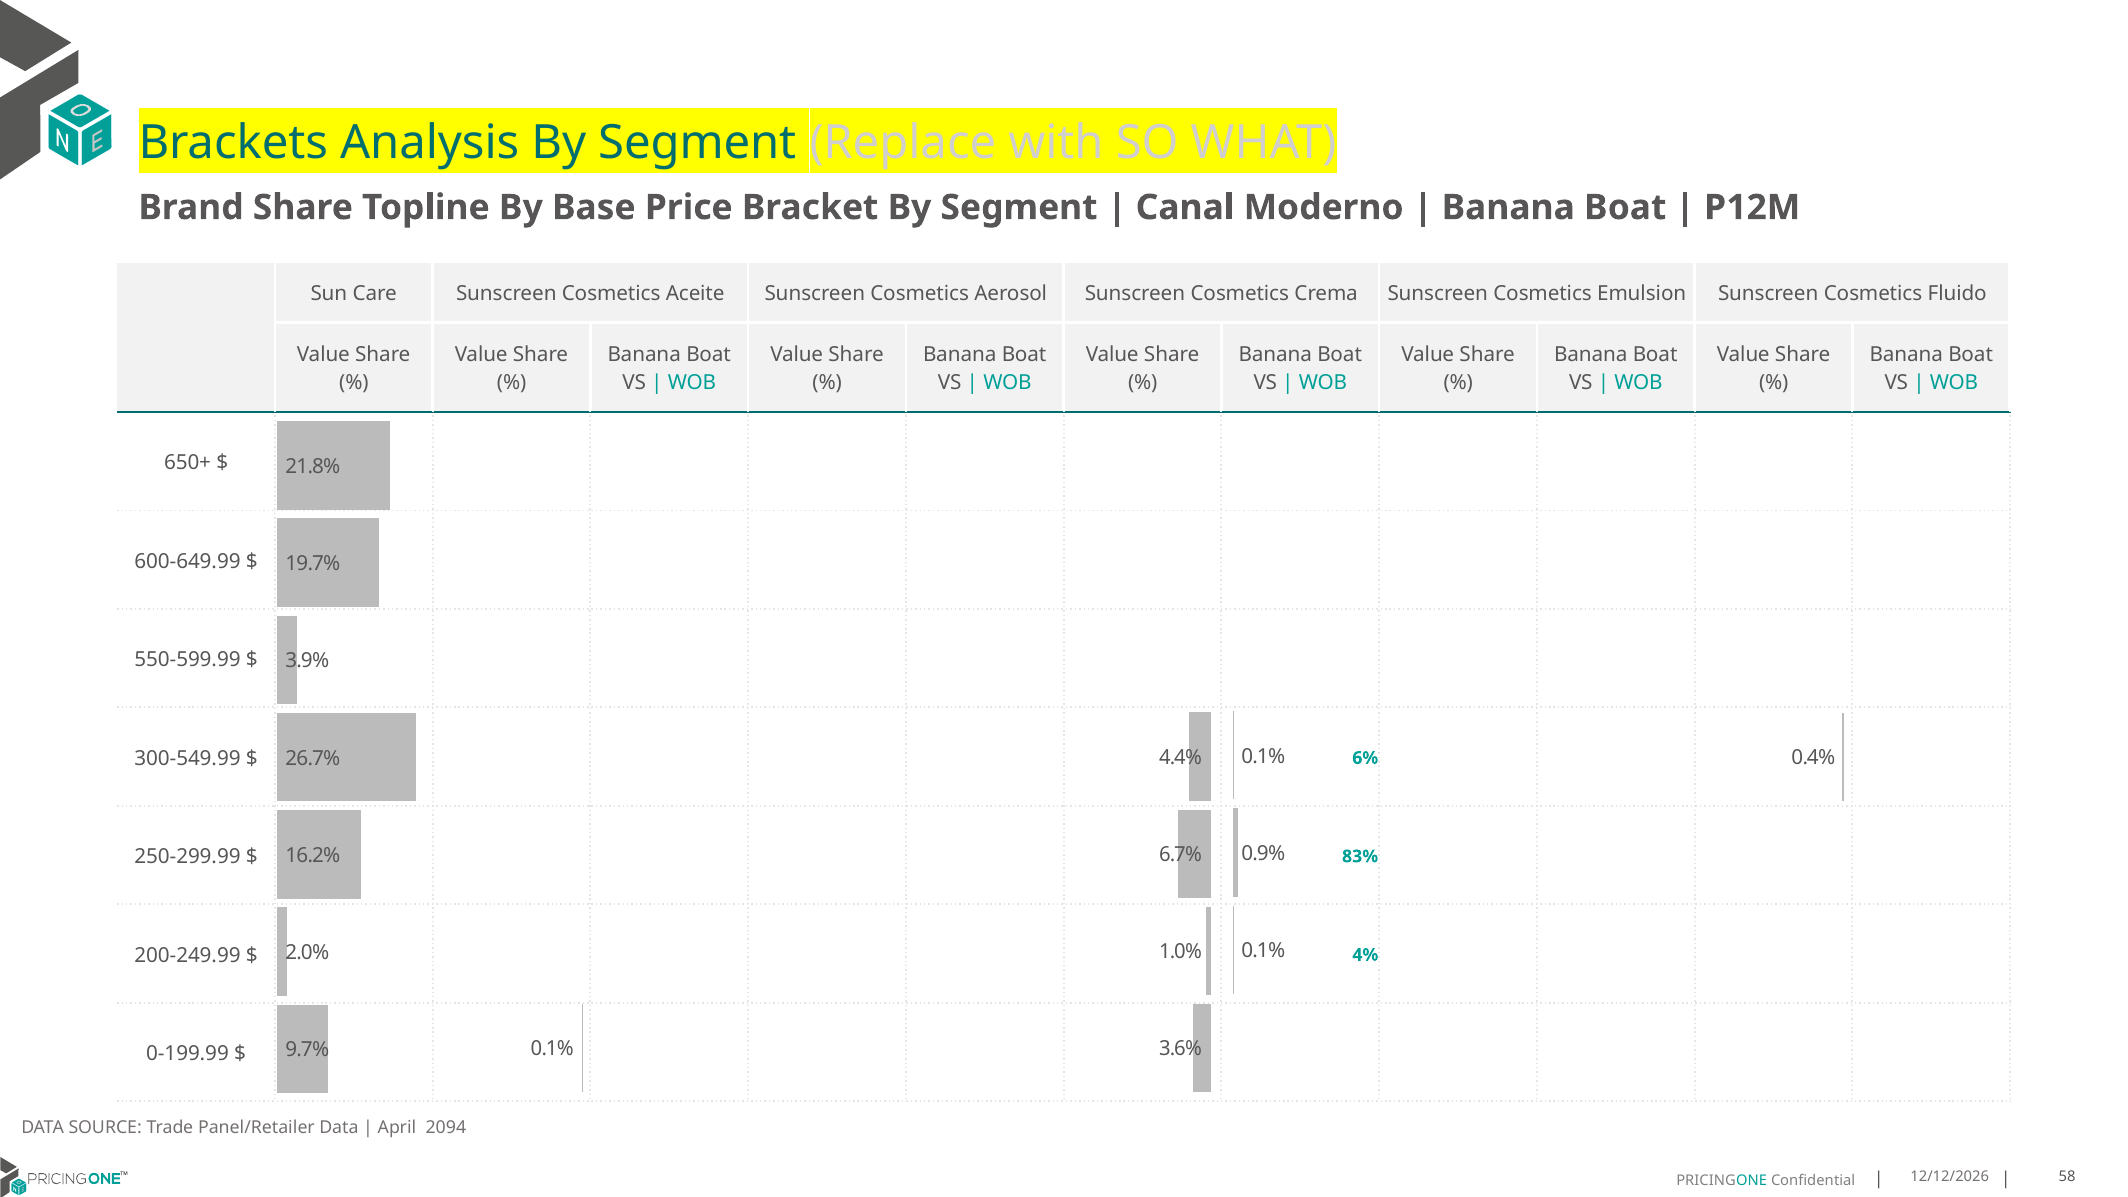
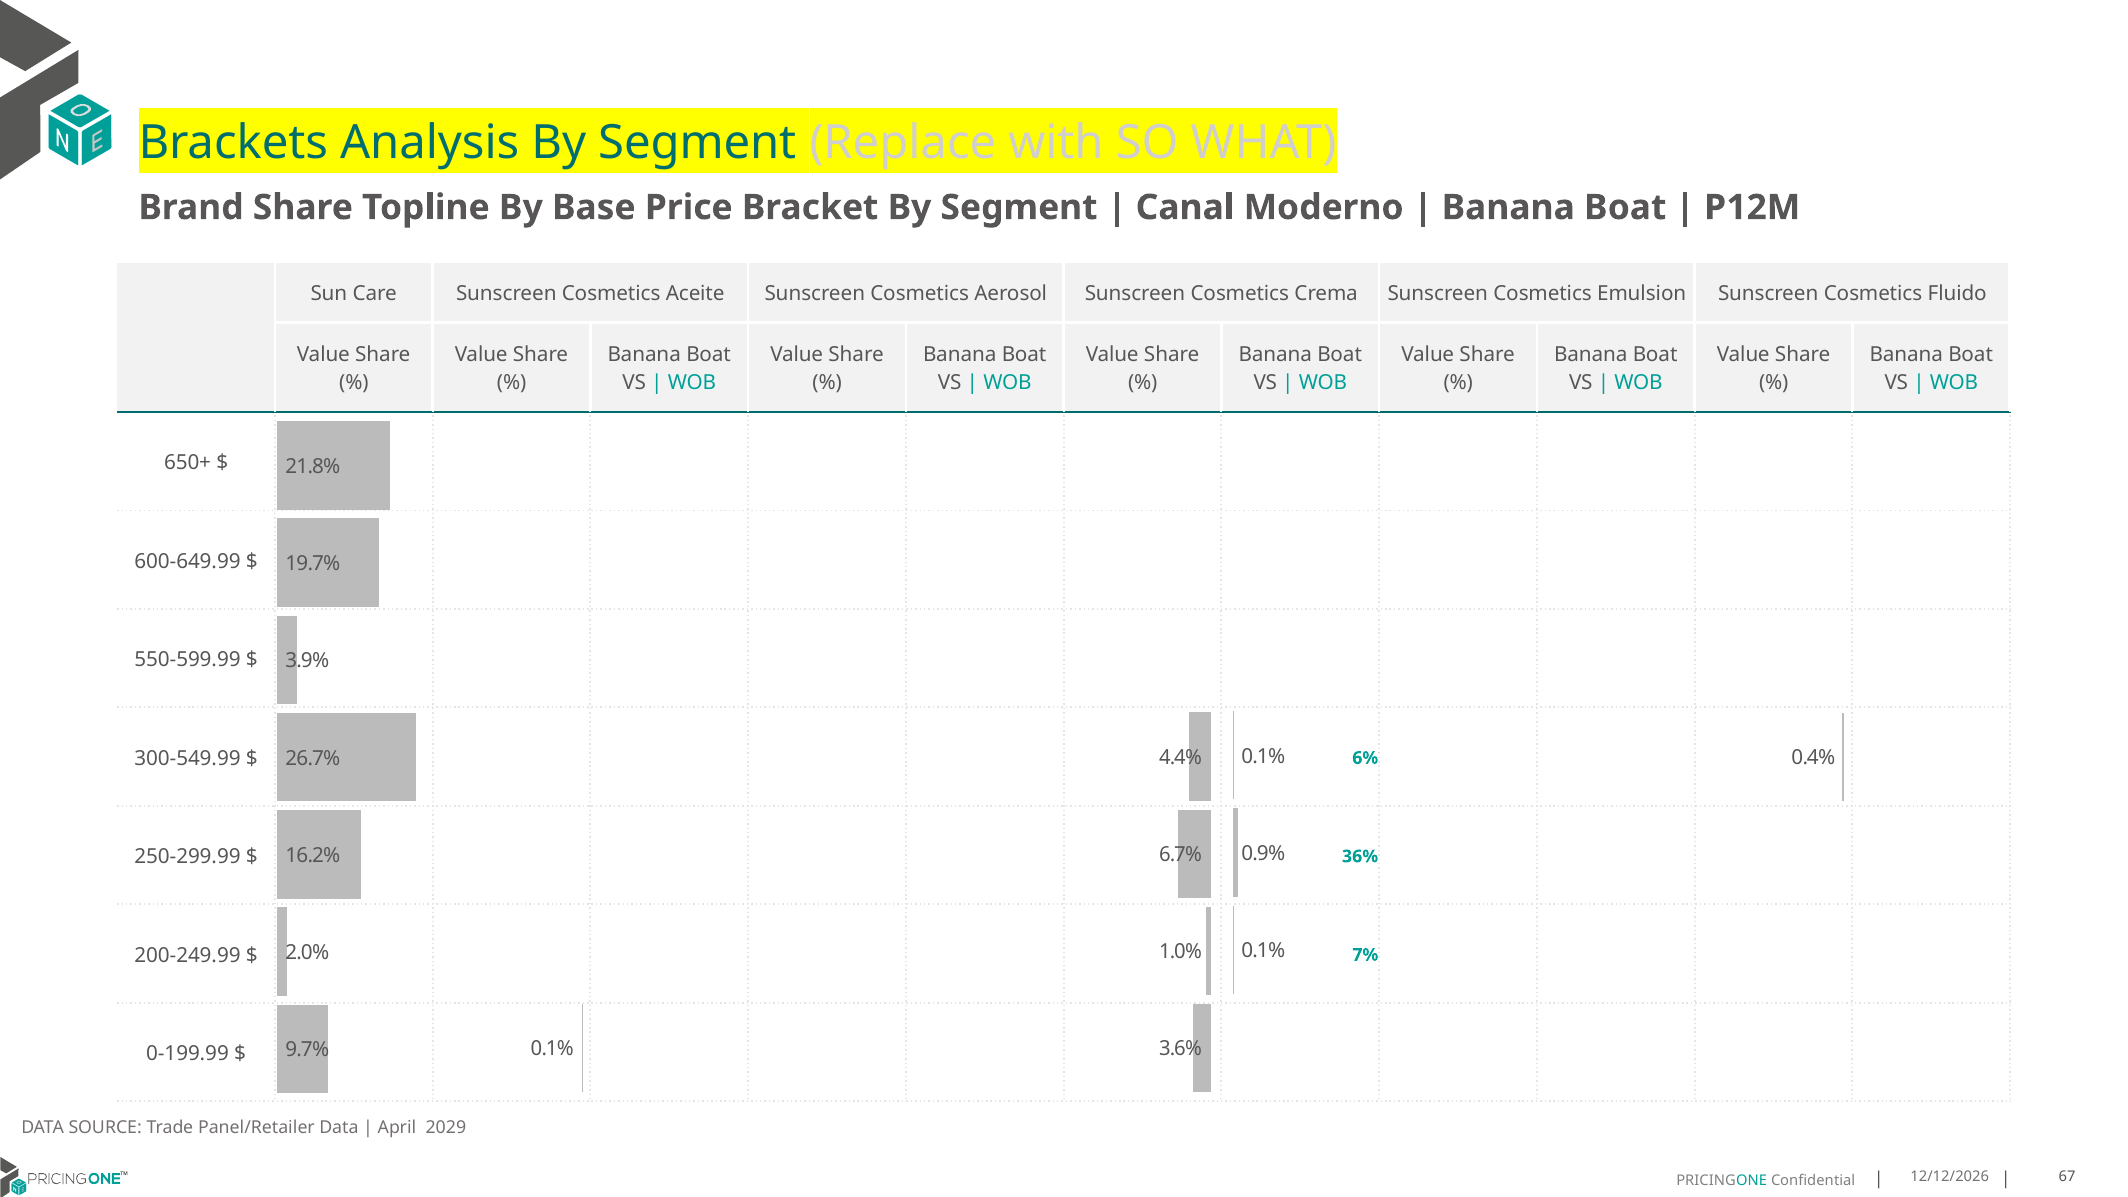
83%: 83% -> 36% (1360, 856)
4%: 4% -> 7% (1365, 955)
2094: 2094 -> 2029 (446, 1127)
58: 58 -> 67 (2067, 1177)
